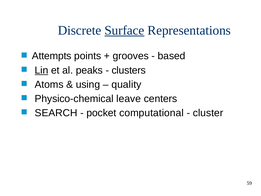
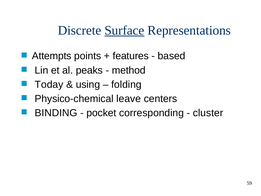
grooves: grooves -> features (131, 56)
Lin underline: present -> none (42, 70)
clusters: clusters -> method (129, 70)
Atoms: Atoms -> Today (49, 84)
quality: quality -> folding (126, 84)
SEARCH: SEARCH -> BINDING (56, 113)
computational: computational -> corresponding (152, 113)
